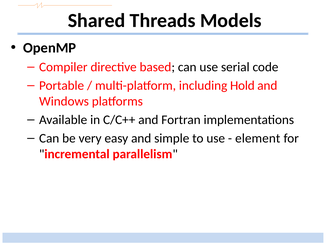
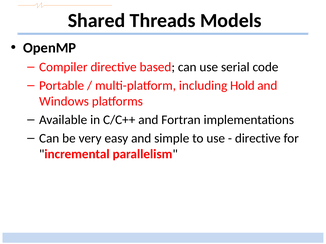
element: element -> directive (258, 139)
